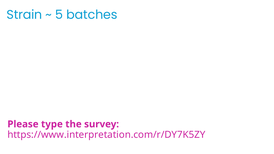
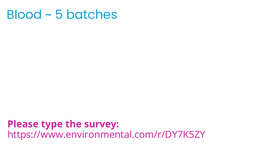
Strain: Strain -> Blood (24, 15)
https://www.interpretation.com/r/DY7K5ZY: https://www.interpretation.com/r/DY7K5ZY -> https://www.environmental.com/r/DY7K5ZY (106, 135)
